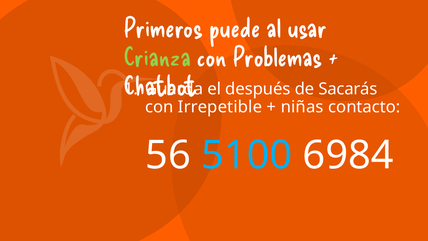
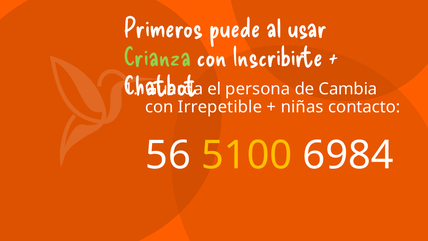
Problemas: Problemas -> Inscribirte (278, 58)
después: después -> persona (258, 89)
Sacarás: Sacarás -> Cambia (348, 89)
5100 colour: light blue -> yellow (247, 155)
